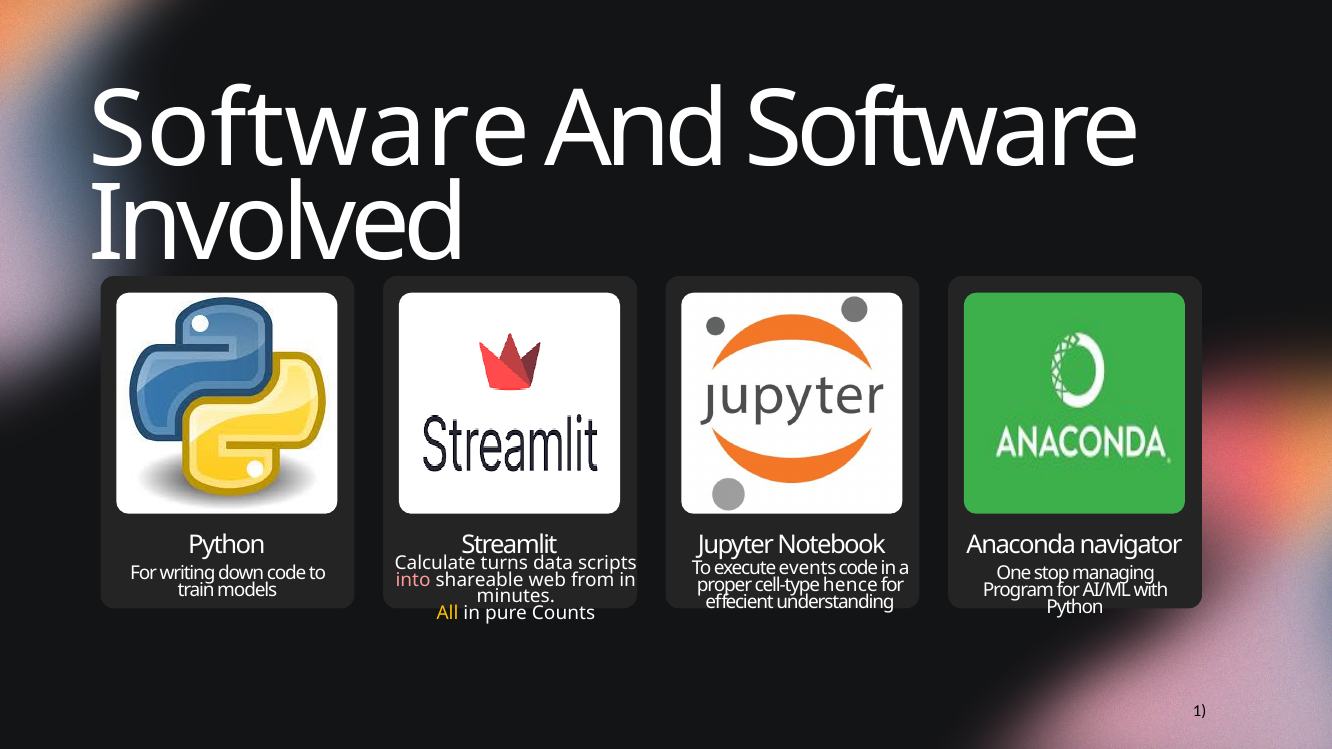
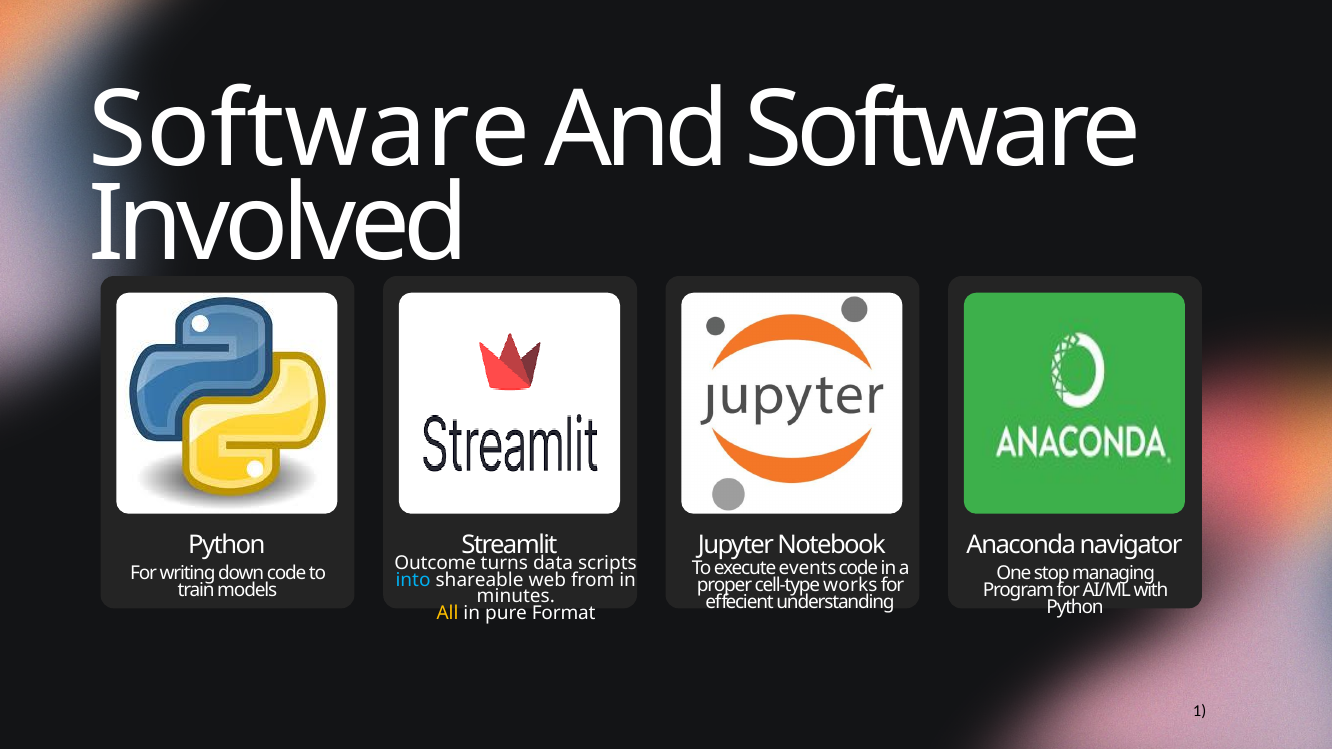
Calculate: Calculate -> Outcome (435, 563)
into colour: pink -> light blue (413, 580)
hence: hence -> works (850, 585)
Counts: Counts -> Format (564, 614)
